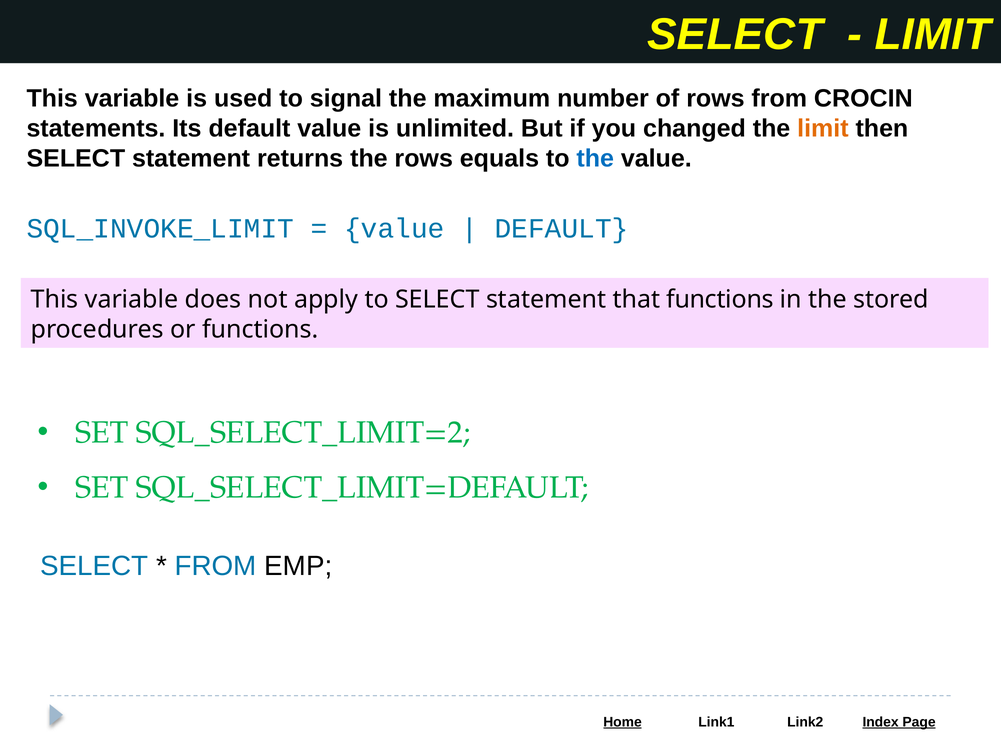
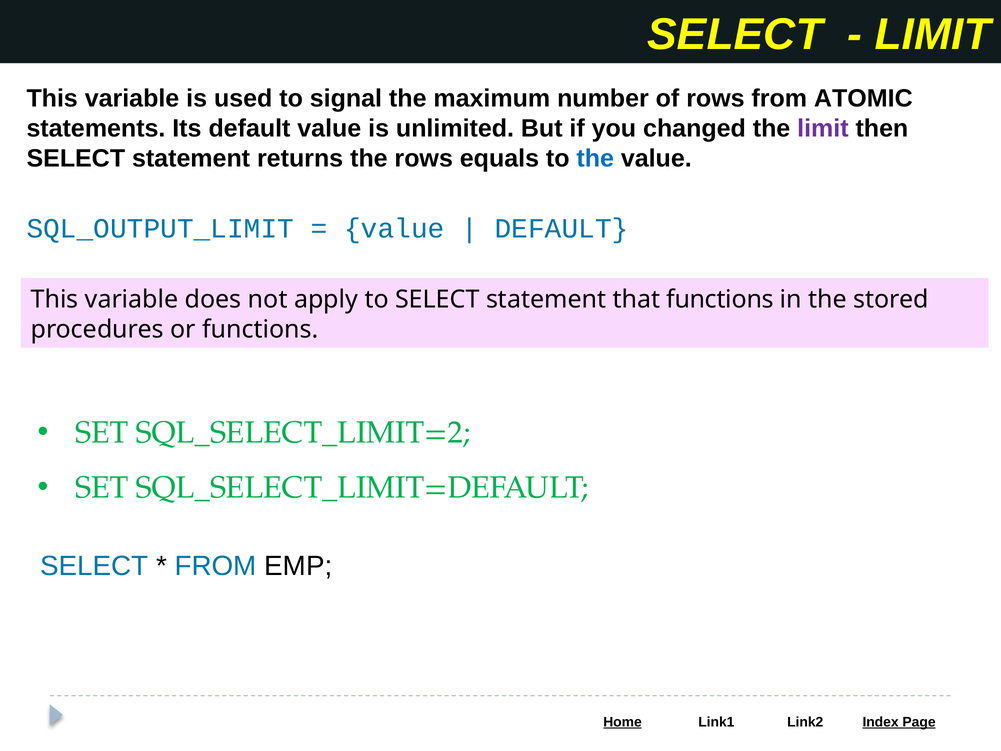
CROCIN: CROCIN -> ATOMIC (863, 99)
limit colour: orange -> purple (823, 129)
SQL_INVOKE_LIMIT: SQL_INVOKE_LIMIT -> SQL_OUTPUT_LIMIT (160, 228)
